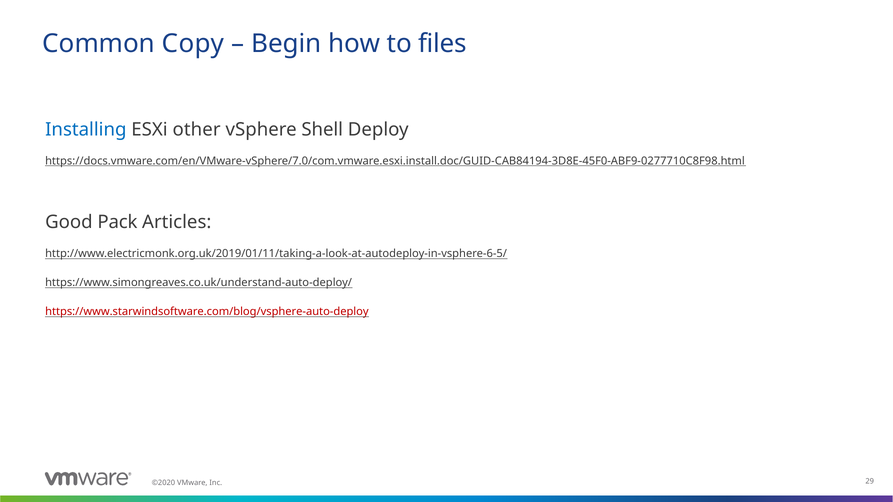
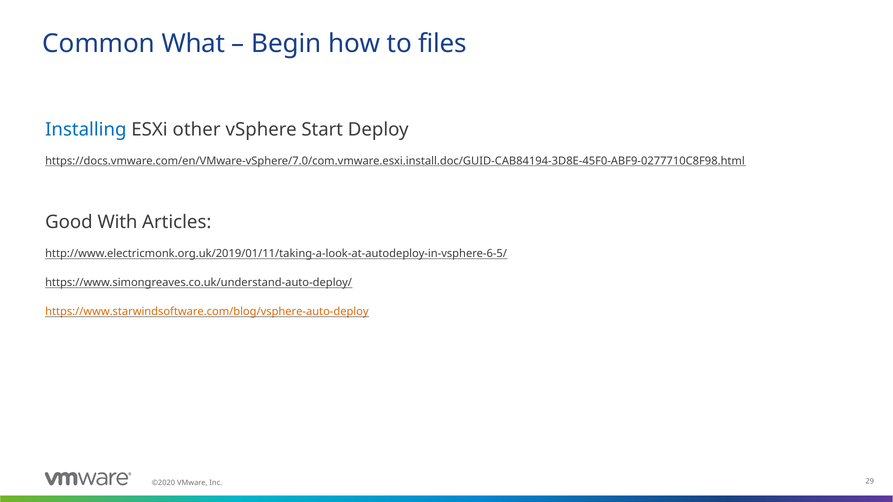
Copy: Copy -> What (193, 44)
Shell: Shell -> Start (322, 130)
Pack: Pack -> With (117, 222)
https://www.starwindsoftware.com/blog/vsphere-auto-deploy colour: red -> orange (207, 312)
